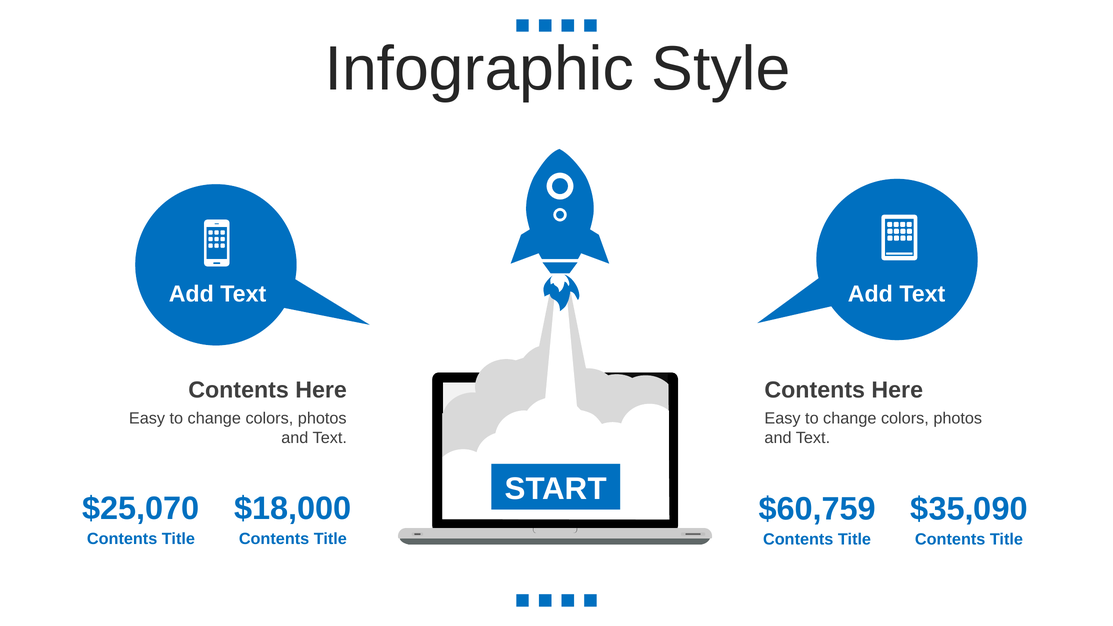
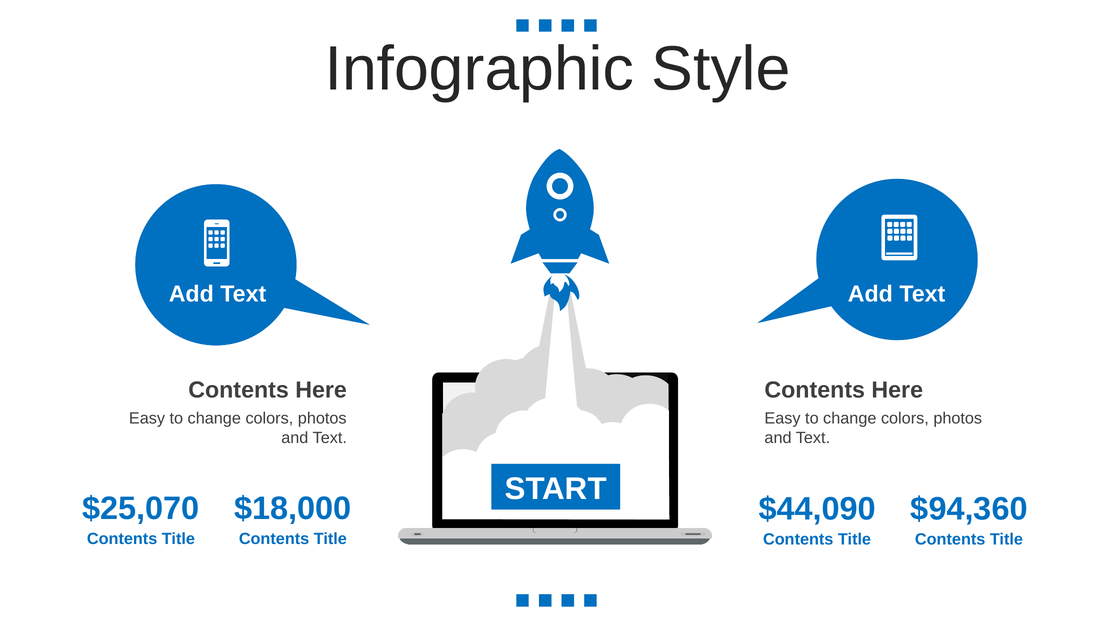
$60,759: $60,759 -> $44,090 (817, 509)
$35,090: $35,090 -> $94,360 (969, 509)
